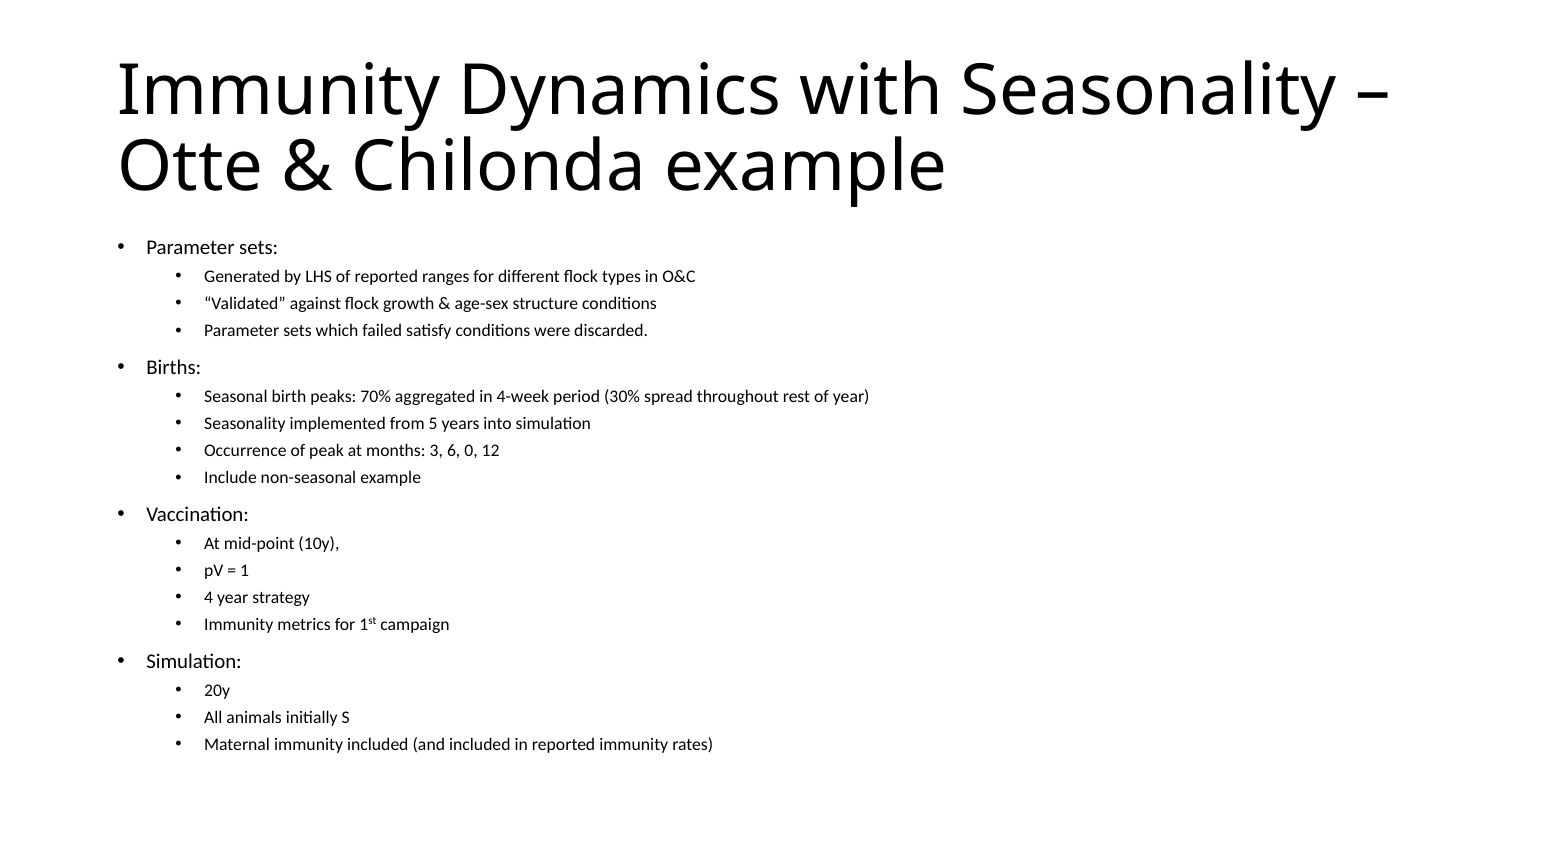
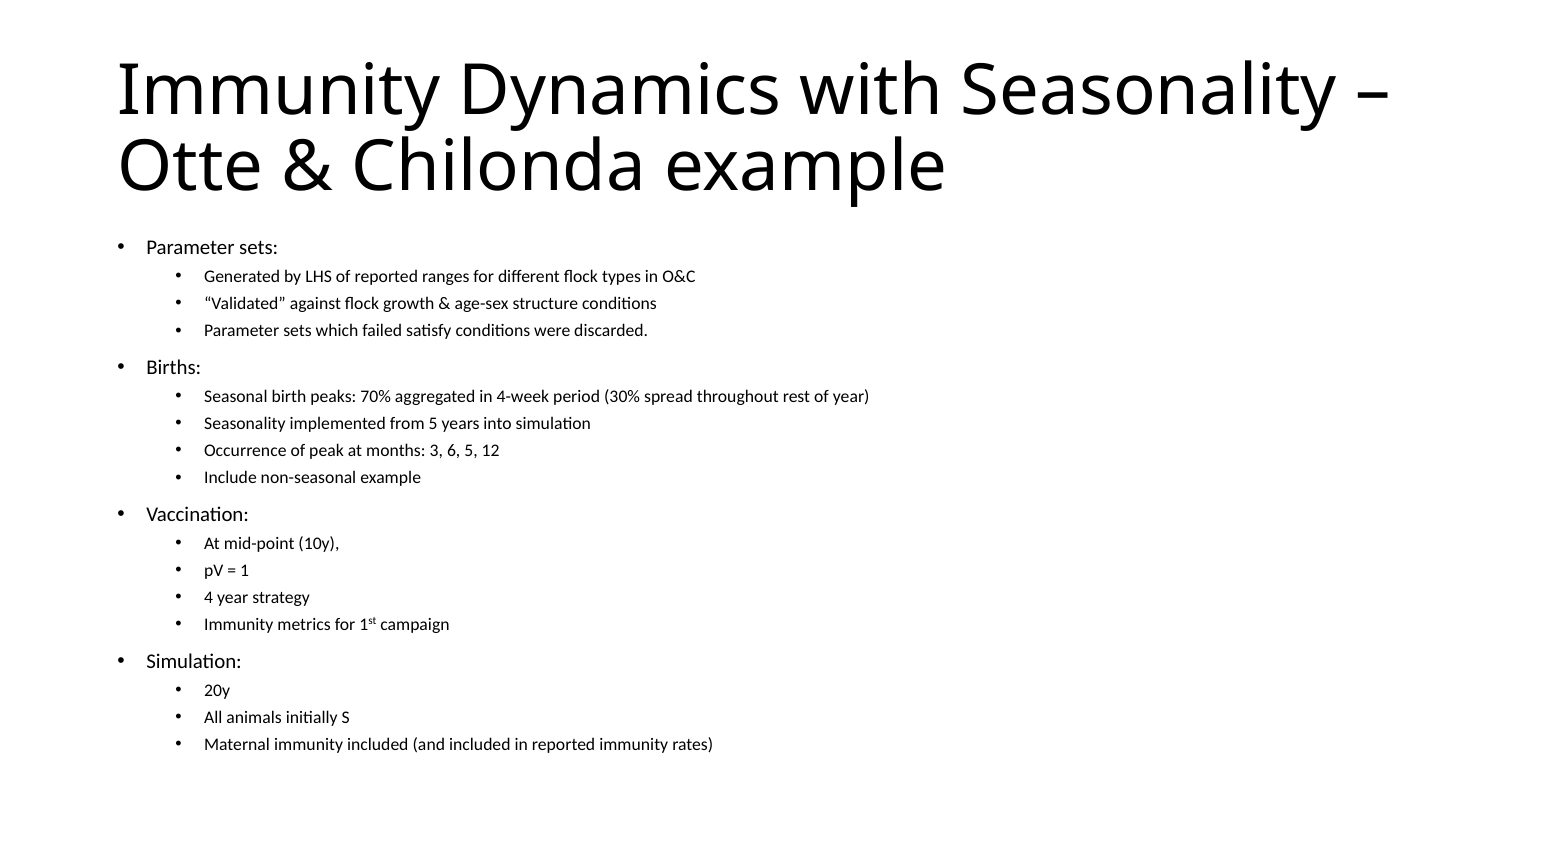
6 0: 0 -> 5 (471, 451)
